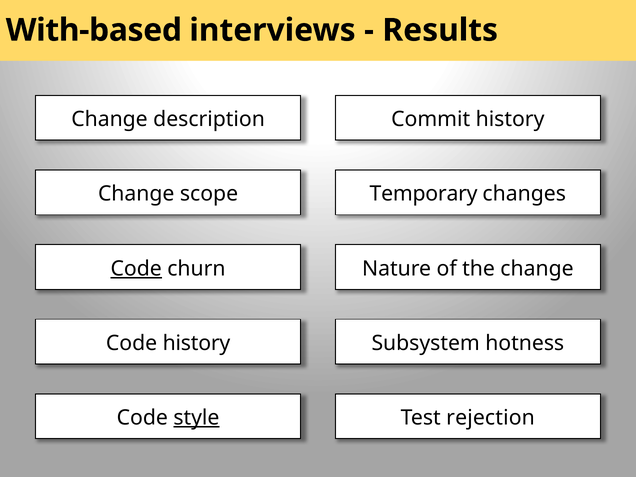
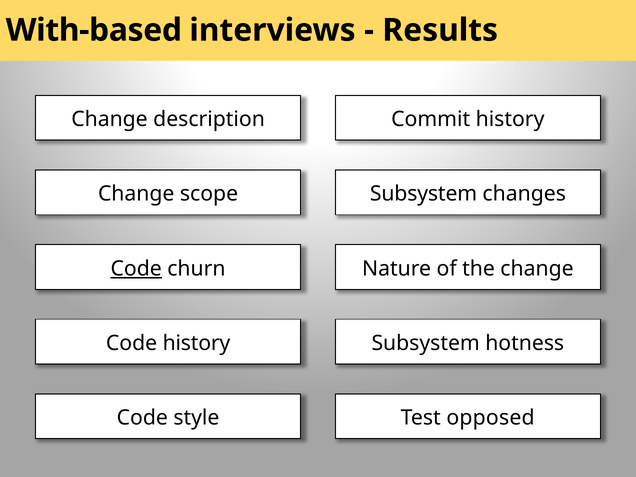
Temporary: Temporary -> Subsystem (424, 194)
style underline: present -> none (196, 418)
rejection: rejection -> opposed (491, 418)
